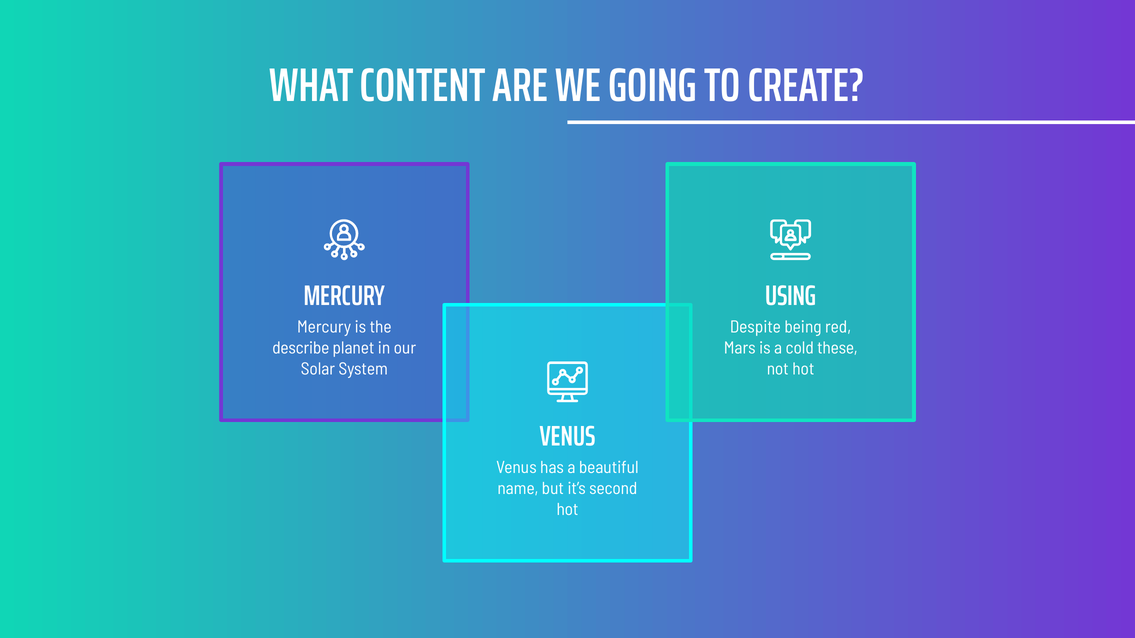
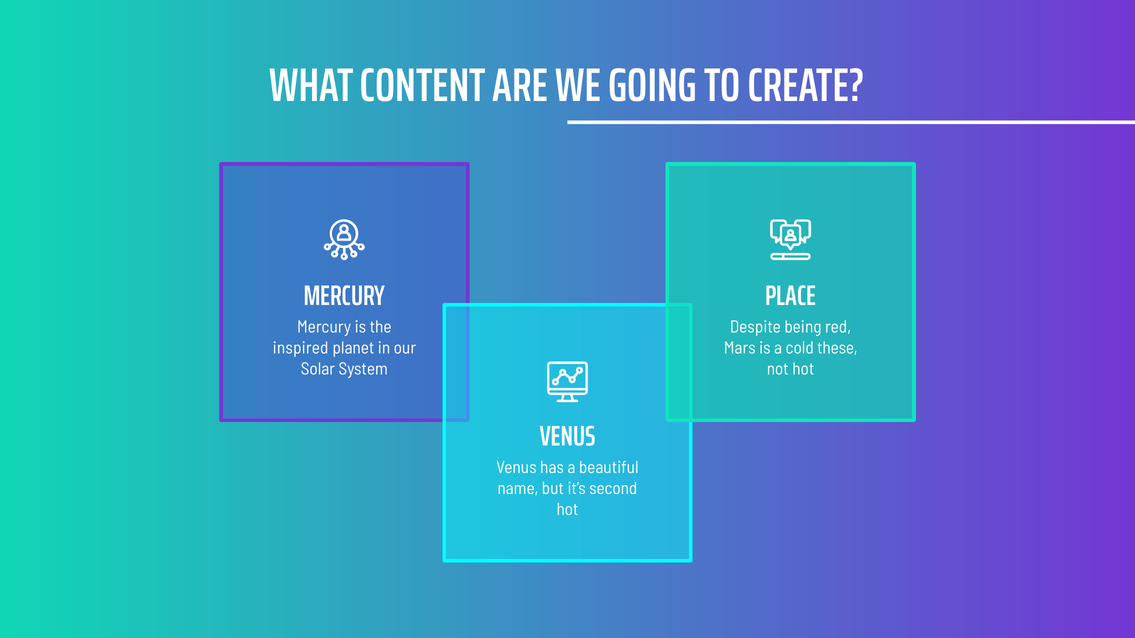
USING: USING -> PLACE (791, 296)
describe: describe -> inspired (301, 348)
